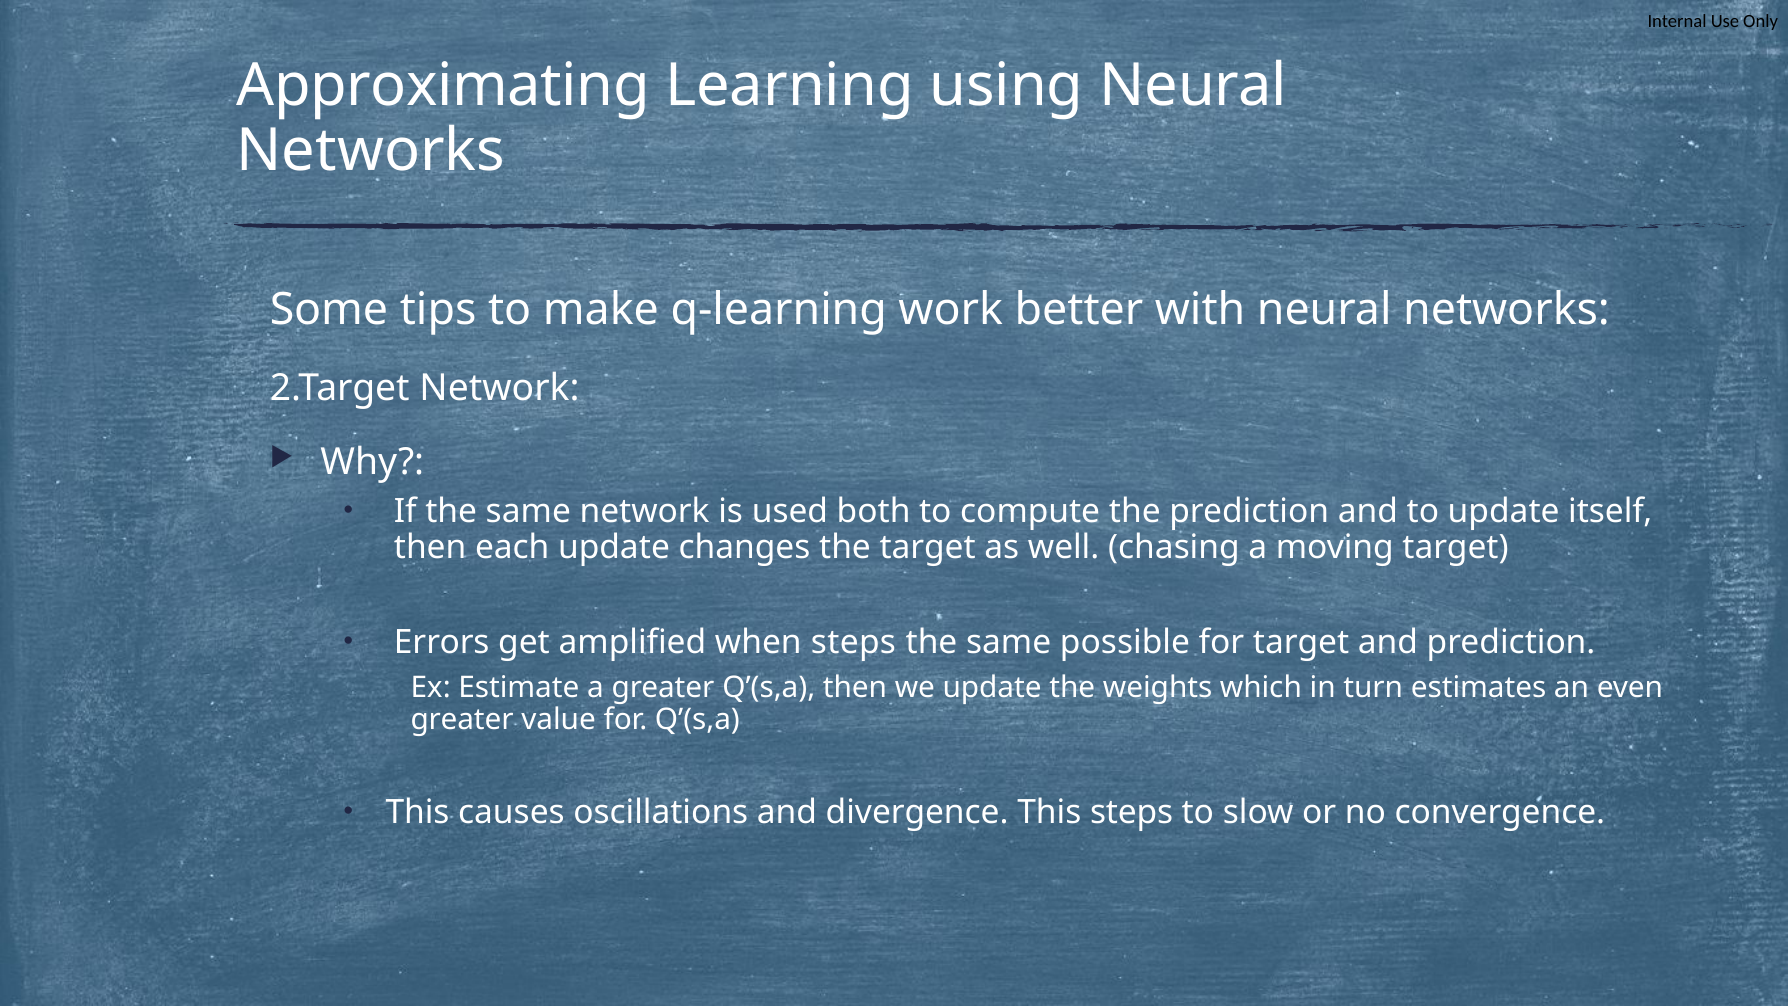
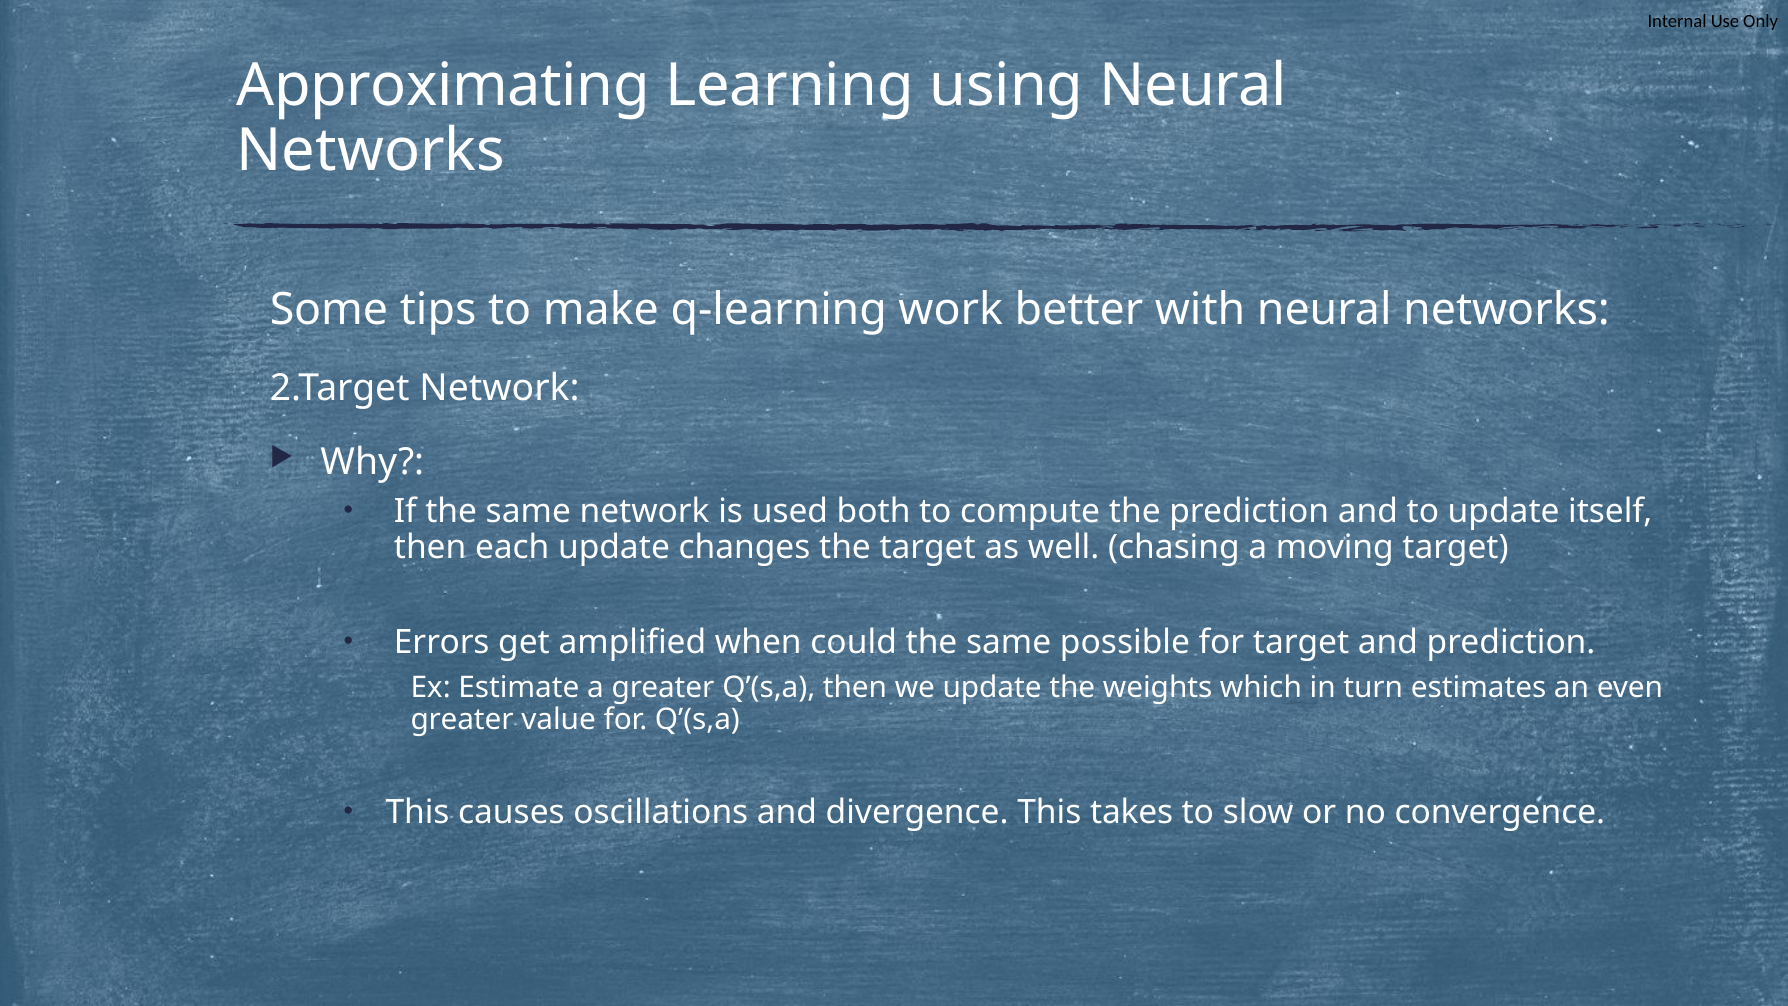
when steps: steps -> could (854, 642)
This steps: steps -> takes (1132, 812)
